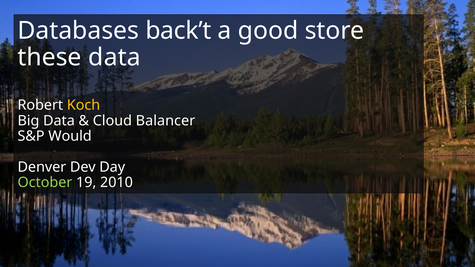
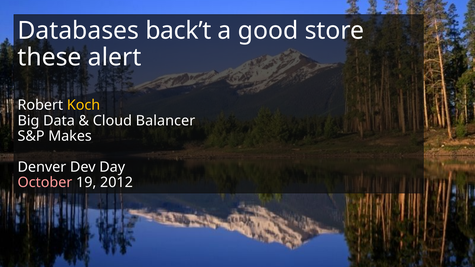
these data: data -> alert (115, 57)
Would: Would -> Makes (70, 136)
October colour: light green -> pink (45, 183)
2010: 2010 -> 2012 (116, 183)
